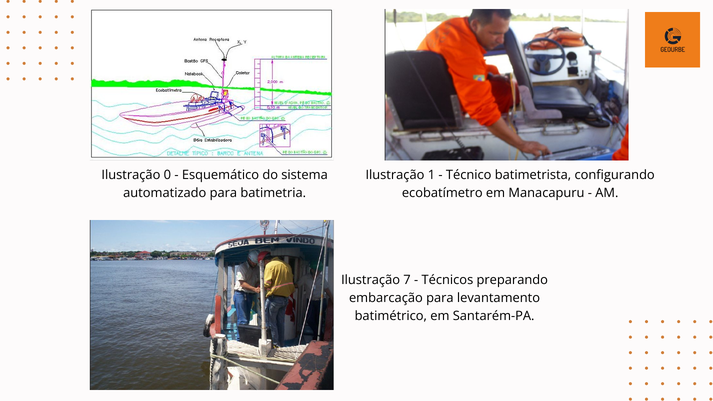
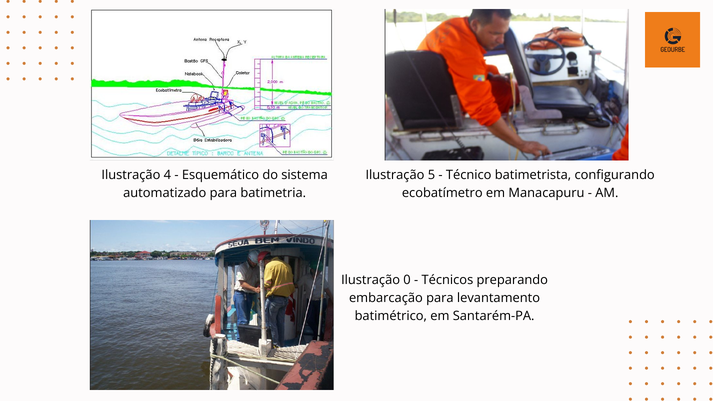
0: 0 -> 4 (167, 175)
1: 1 -> 5 (431, 175)
7: 7 -> 0 (407, 280)
